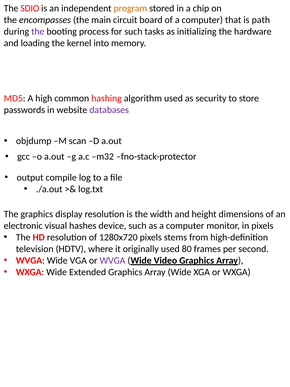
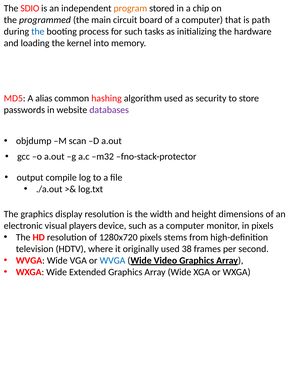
encompasses: encompasses -> programmed (45, 20)
the colour: purple -> blue (38, 32)
high: high -> alias (44, 98)
hashes: hashes -> players (83, 225)
80: 80 -> 38 (187, 249)
WVGA colour: purple -> blue (112, 260)
